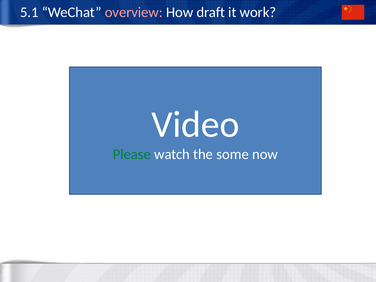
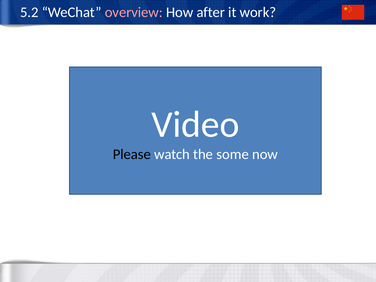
5.1: 5.1 -> 5.2 (29, 12)
draft: draft -> after (211, 12)
Please colour: green -> black (132, 154)
